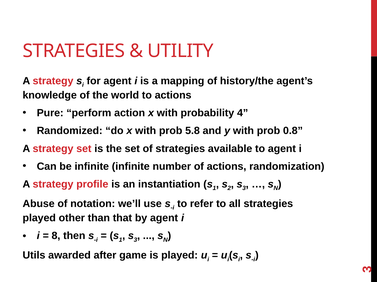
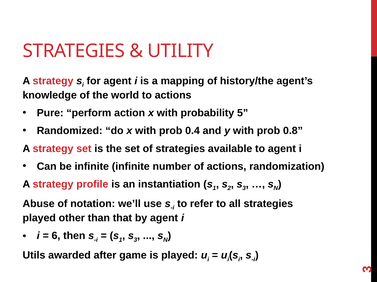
4: 4 -> 5 (243, 113)
5.8: 5.8 -> 0.4 (193, 131)
8: 8 -> 6 (56, 236)
